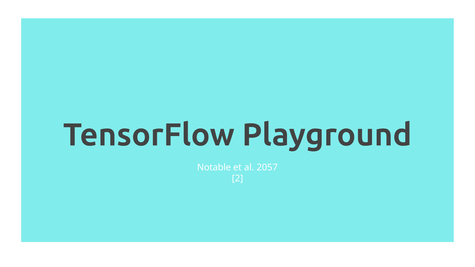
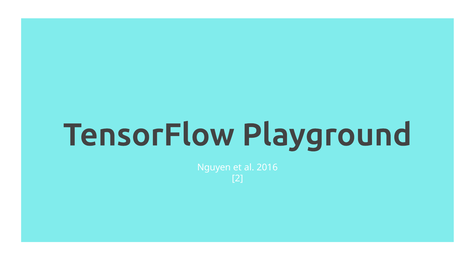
Notable: Notable -> Nguyen (214, 168)
2057: 2057 -> 2016 (267, 168)
